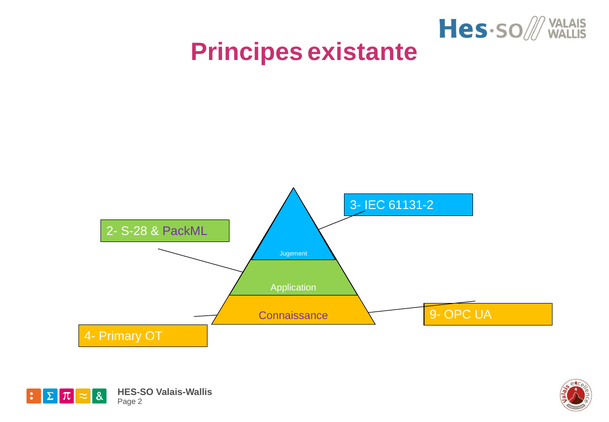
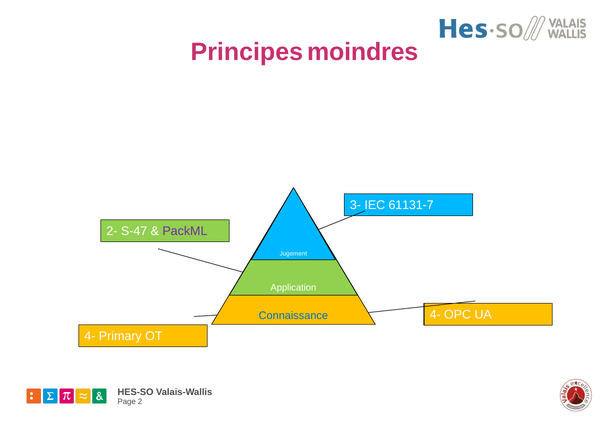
existante: existante -> moindres (363, 52)
61131-2: 61131-2 -> 61131-7 (411, 205)
S-28: S-28 -> S-47 (134, 231)
9-: 9- -> 4- (435, 314)
Connaissance colour: purple -> blue (293, 316)
